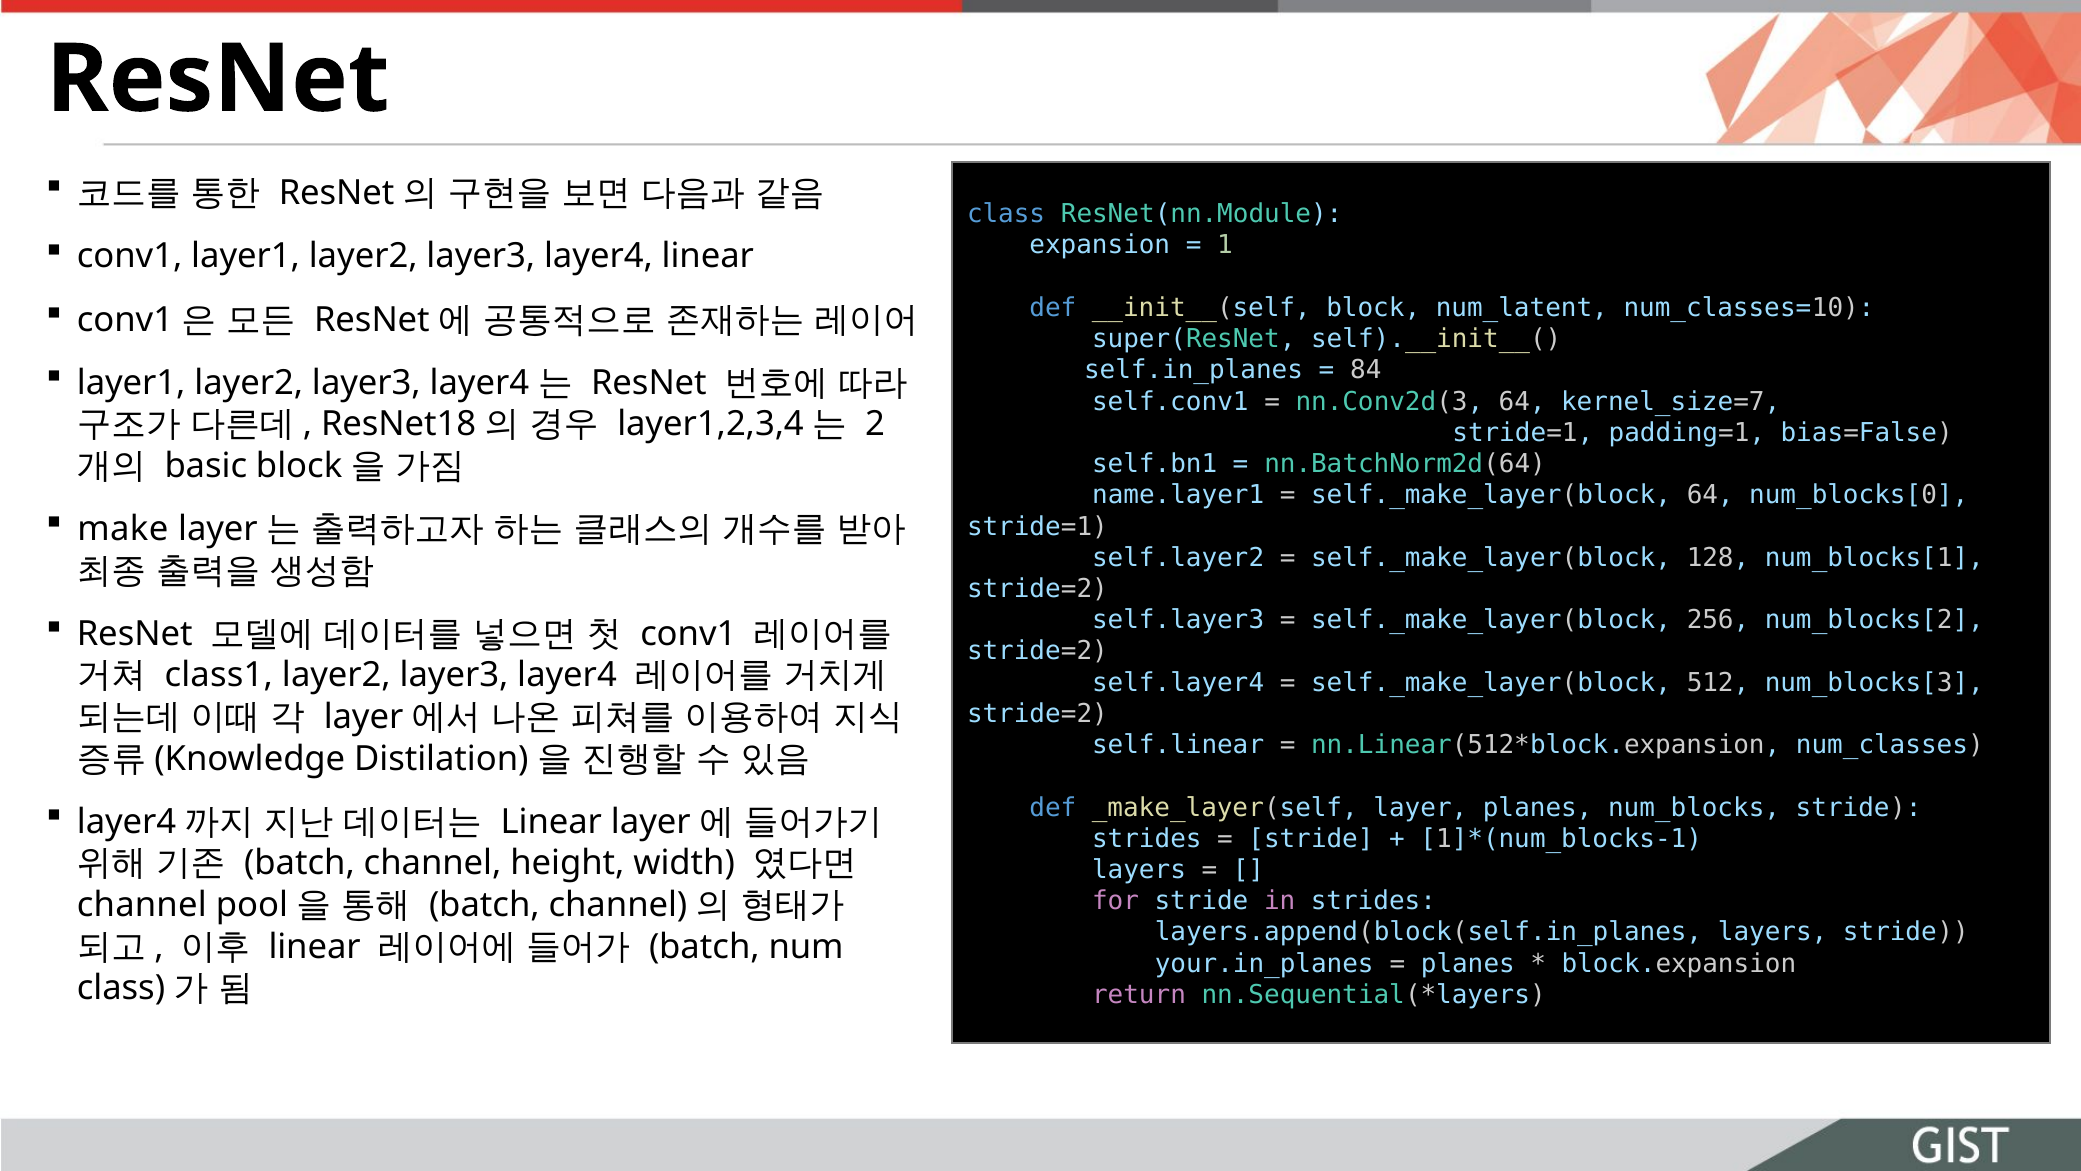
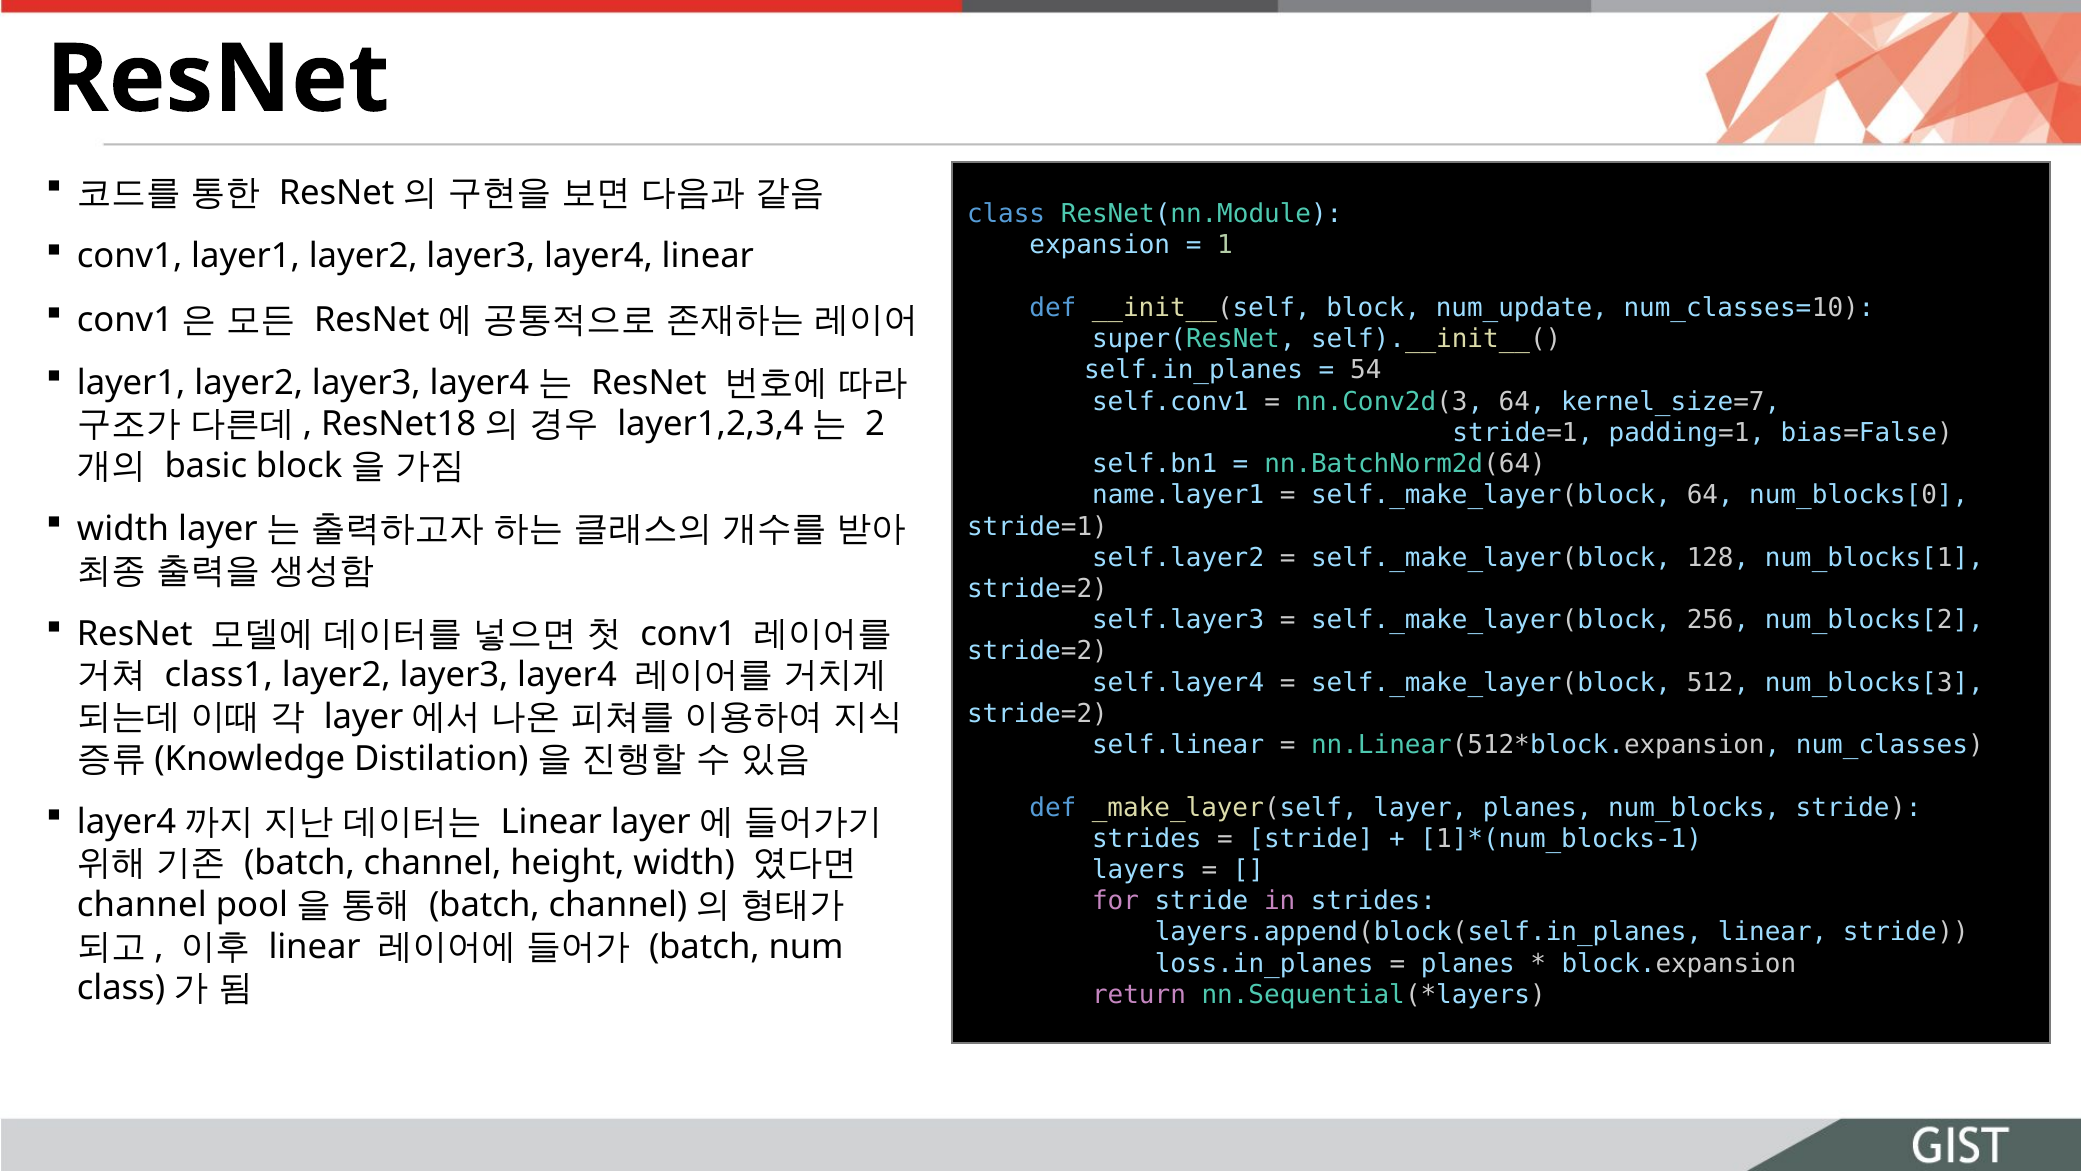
num_latent: num_latent -> num_update (1522, 308)
84: 84 -> 54 (1366, 370)
make: make -> width (123, 529)
layers.append(block(self.in_planes layers: layers -> linear (1773, 932)
your.in_planes: your.in_planes -> loss.in_planes (1264, 963)
